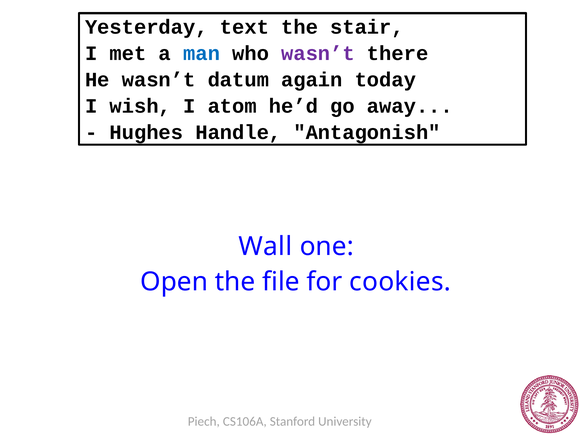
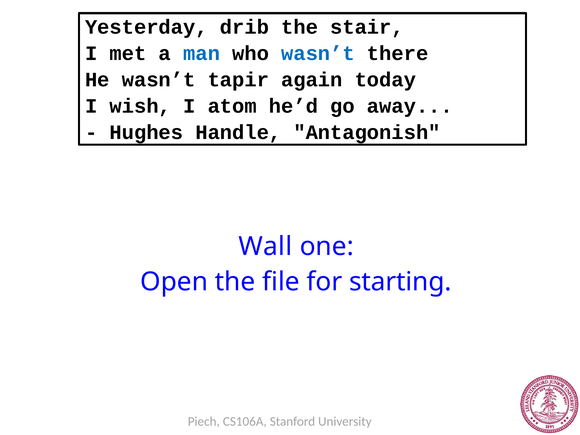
text: text -> drib (244, 27)
wasn’t colour: purple -> blue (318, 53)
datum: datum -> tapir (238, 80)
cookies: cookies -> starting (400, 282)
